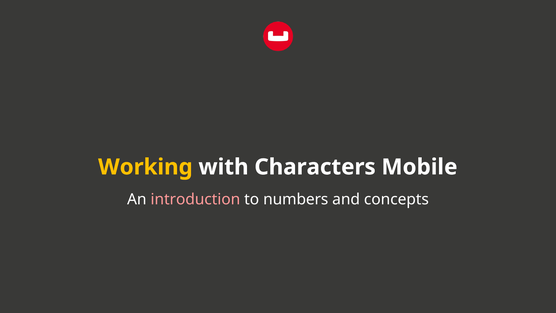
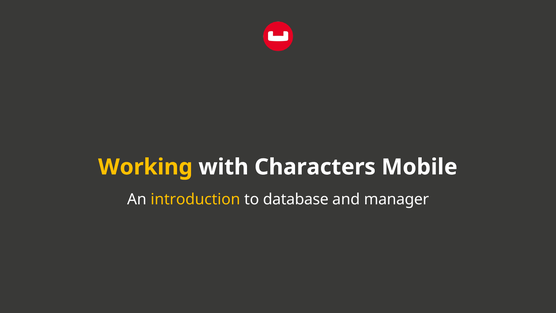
introduction colour: pink -> yellow (195, 199)
numbers: numbers -> database (296, 199)
concepts: concepts -> manager (396, 199)
